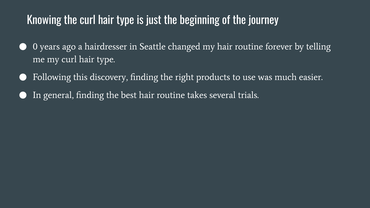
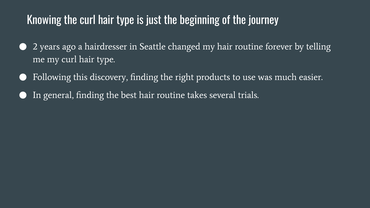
0: 0 -> 2 (35, 47)
